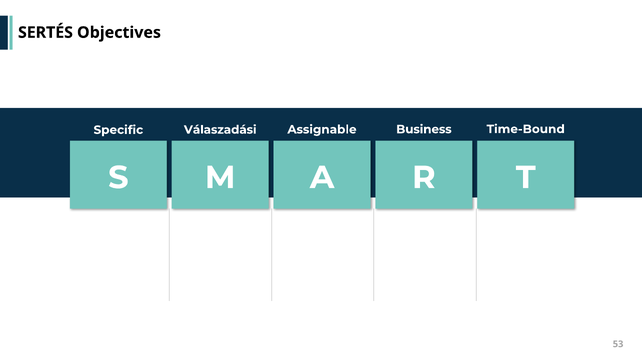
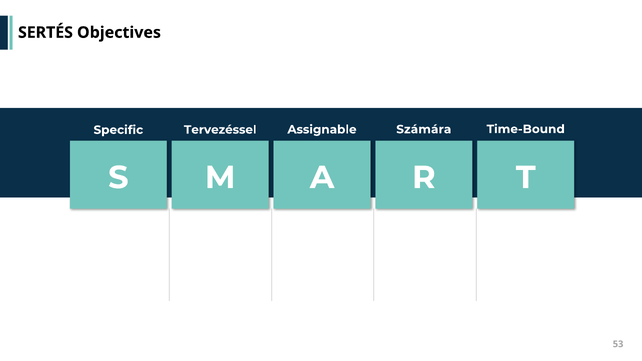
Válaszadási: Válaszadási -> Tervezéssel (220, 130)
Business: Business -> Számára (424, 129)
